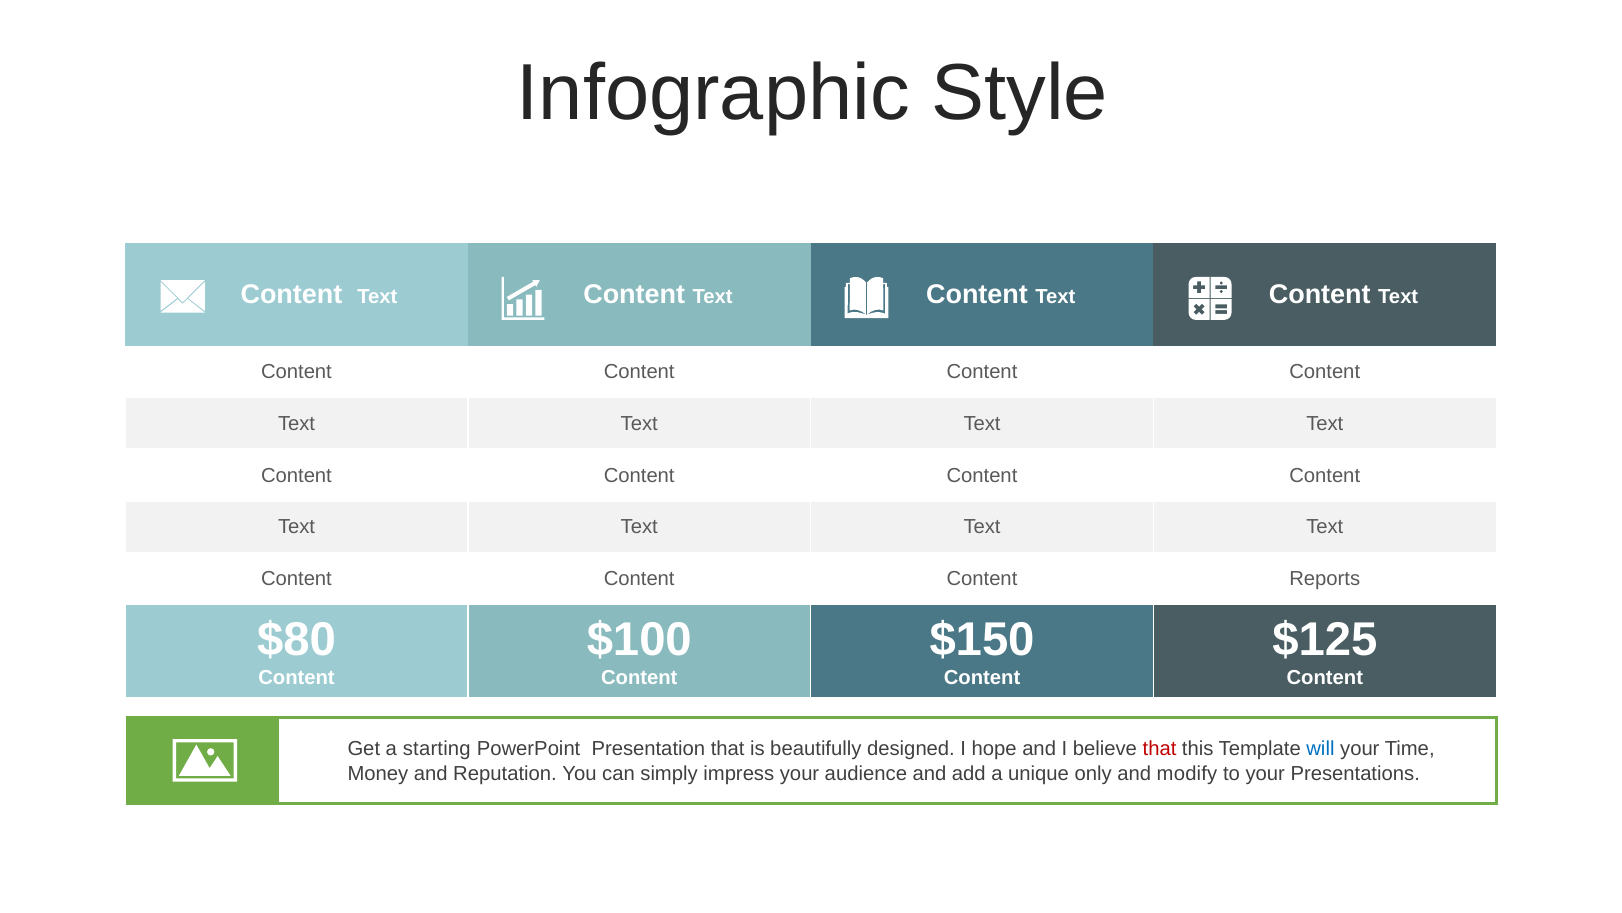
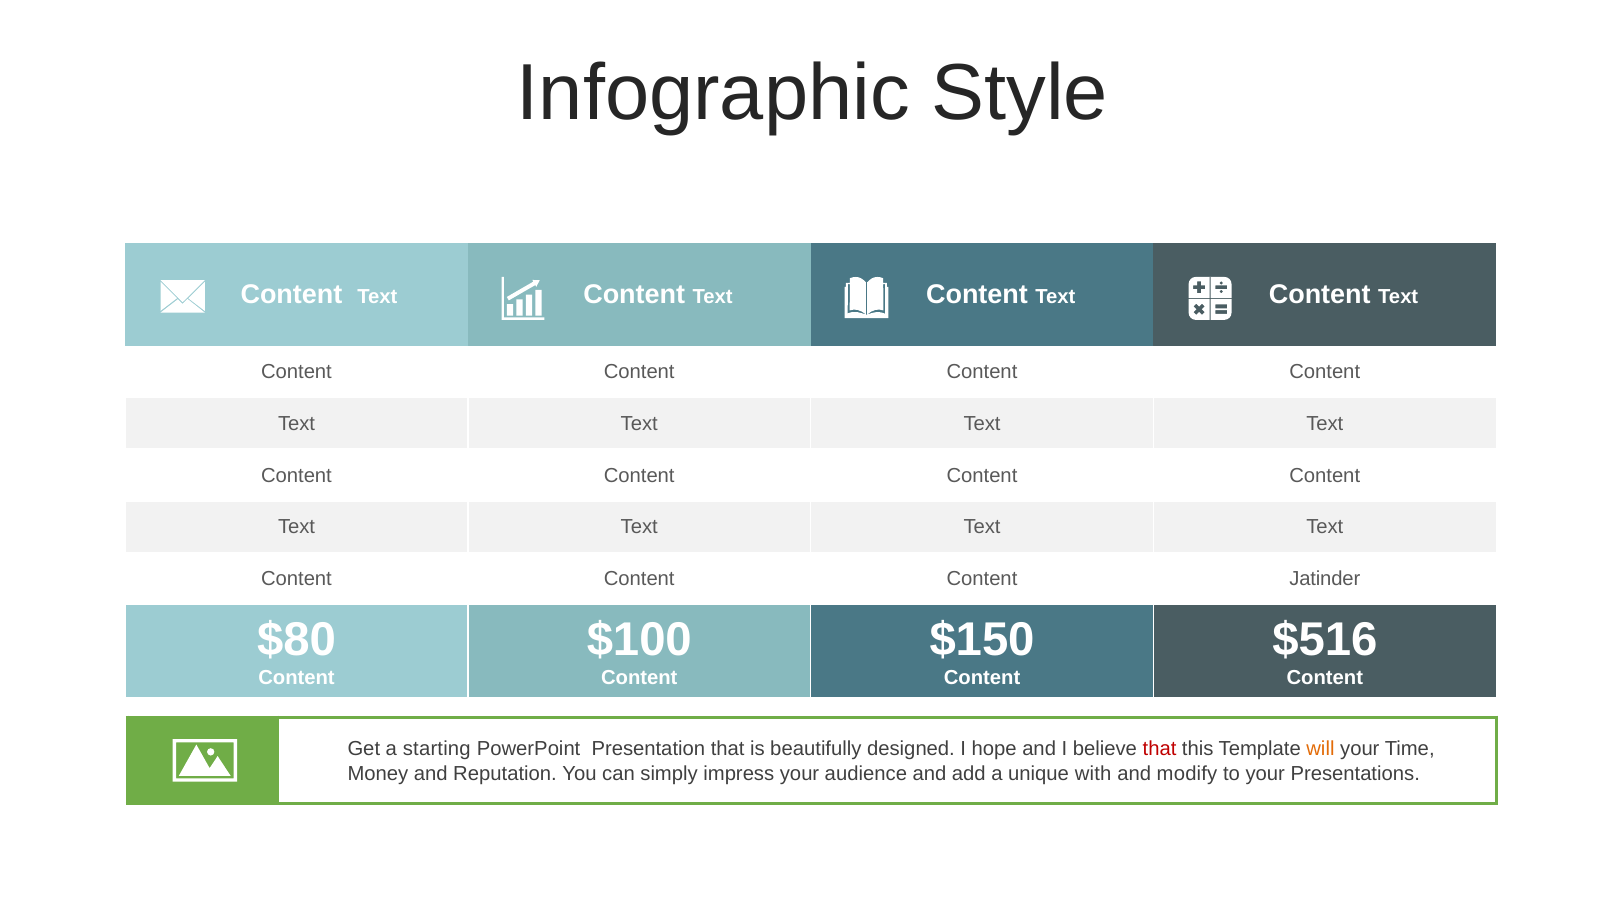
Reports: Reports -> Jatinder (1325, 578)
$125: $125 -> $516 (1325, 640)
will colour: blue -> orange (1320, 749)
only: only -> with (1093, 773)
